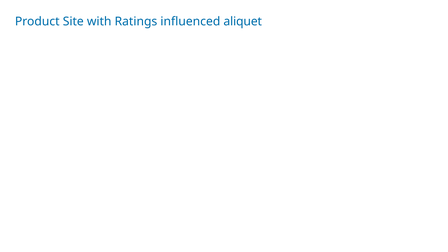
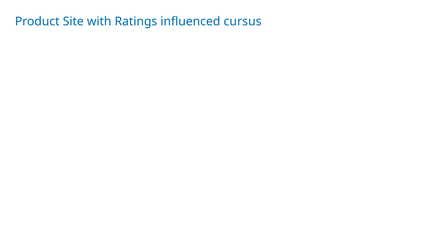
aliquet: aliquet -> cursus (243, 21)
